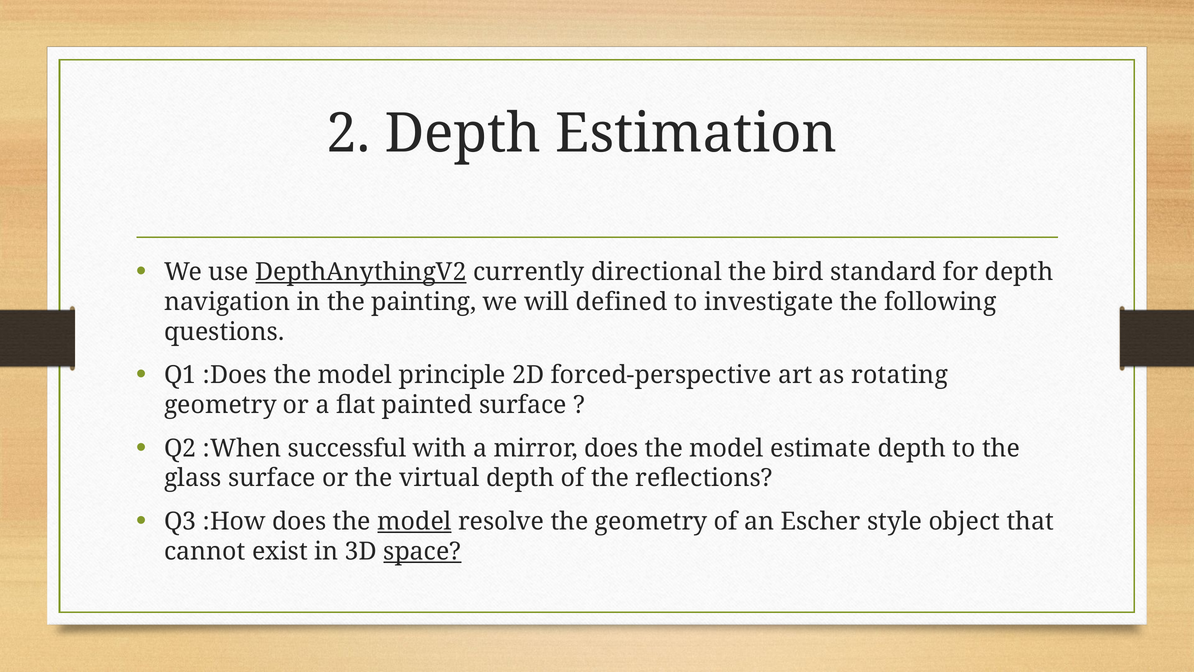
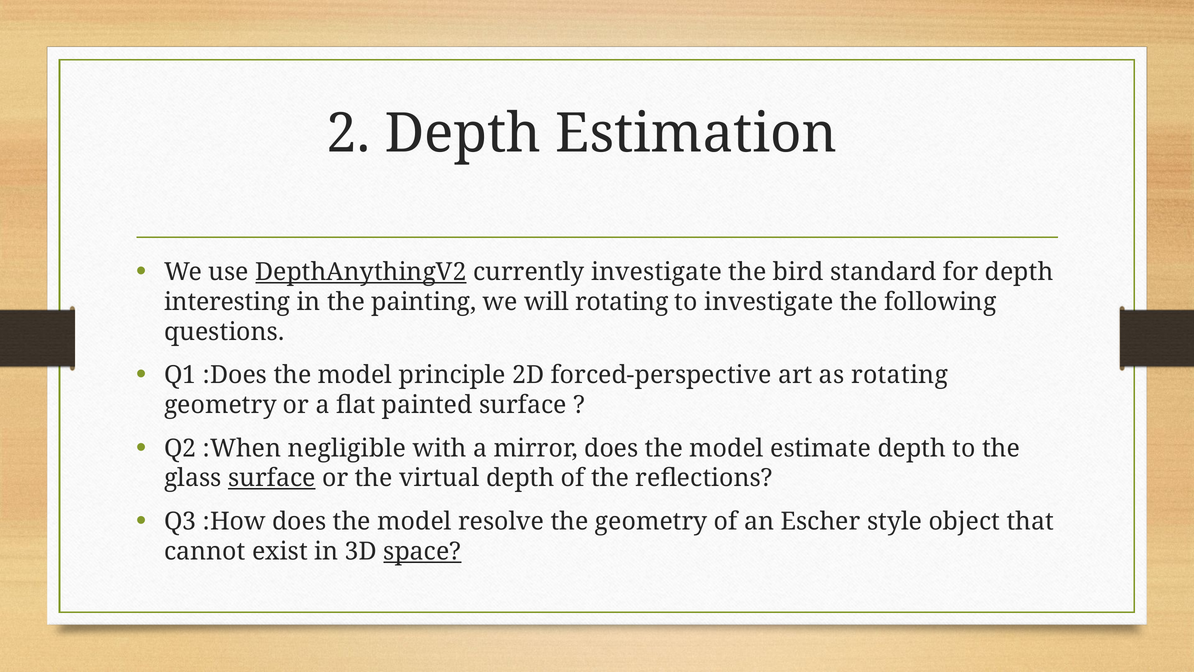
currently directional: directional -> investigate (656, 272)
navigation: navigation -> interesting (227, 302)
will defined: defined -> rotating (622, 302)
successful: successful -> negligible (347, 448)
surface underline: none -> present (272, 478)
model underline: present -> none (414, 521)
